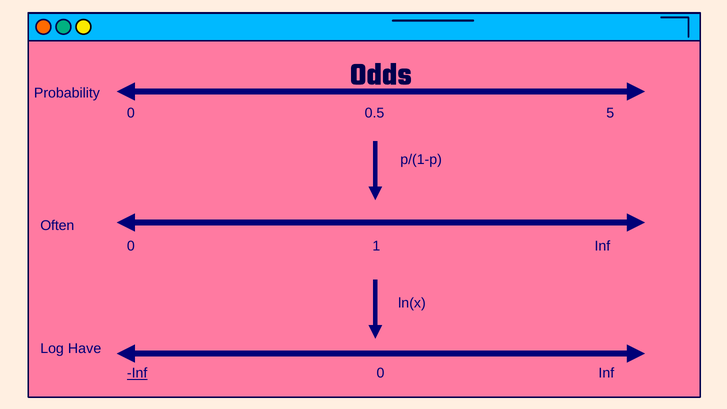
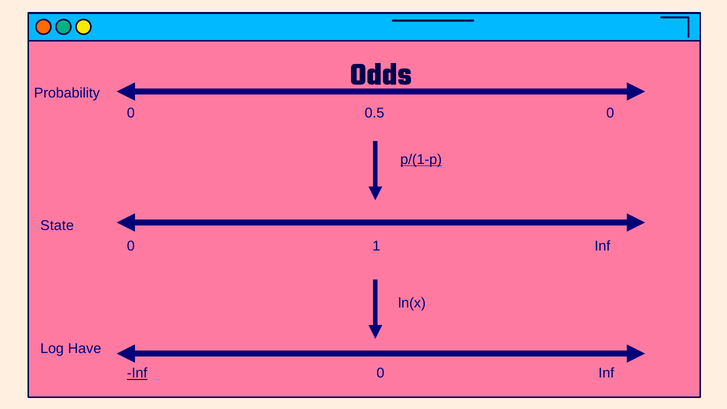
0.5 5: 5 -> 0 (610, 113)
p/(1-p underline: none -> present (421, 160)
Often: Often -> State (57, 225)
